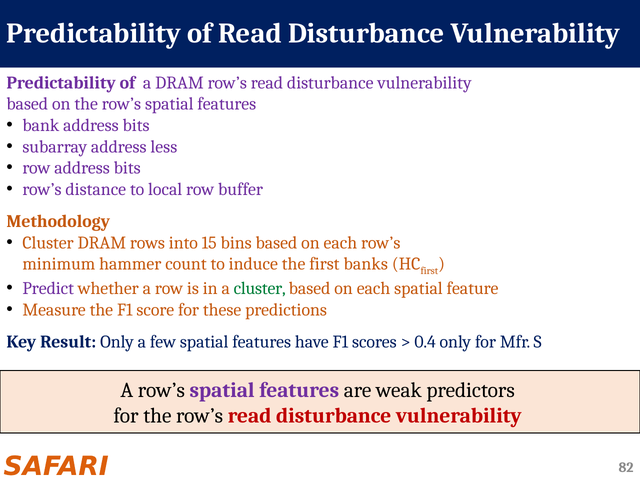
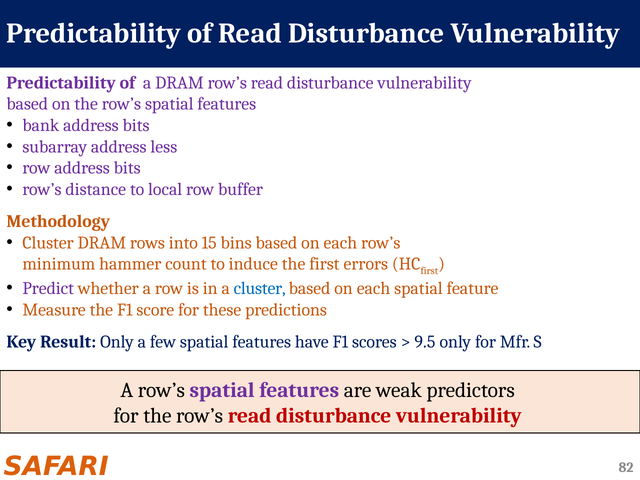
banks: banks -> errors (366, 264)
cluster colour: green -> blue (260, 288)
0.4: 0.4 -> 9.5 (425, 342)
